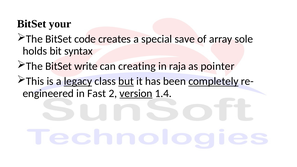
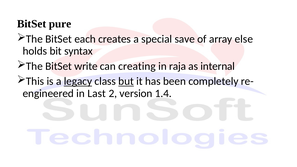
your: your -> pure (60, 24)
code: code -> each (85, 39)
sole: sole -> else (244, 39)
pointer: pointer -> internal (218, 66)
completely underline: present -> none (213, 81)
Fast: Fast -> Last (97, 93)
version underline: present -> none (136, 93)
